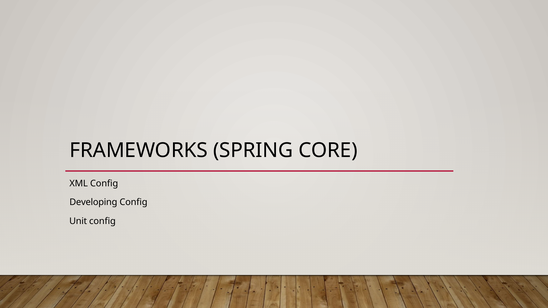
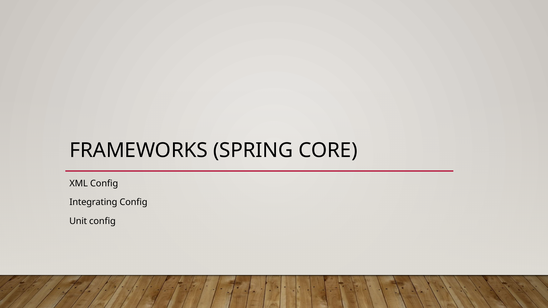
Developing: Developing -> Integrating (93, 202)
